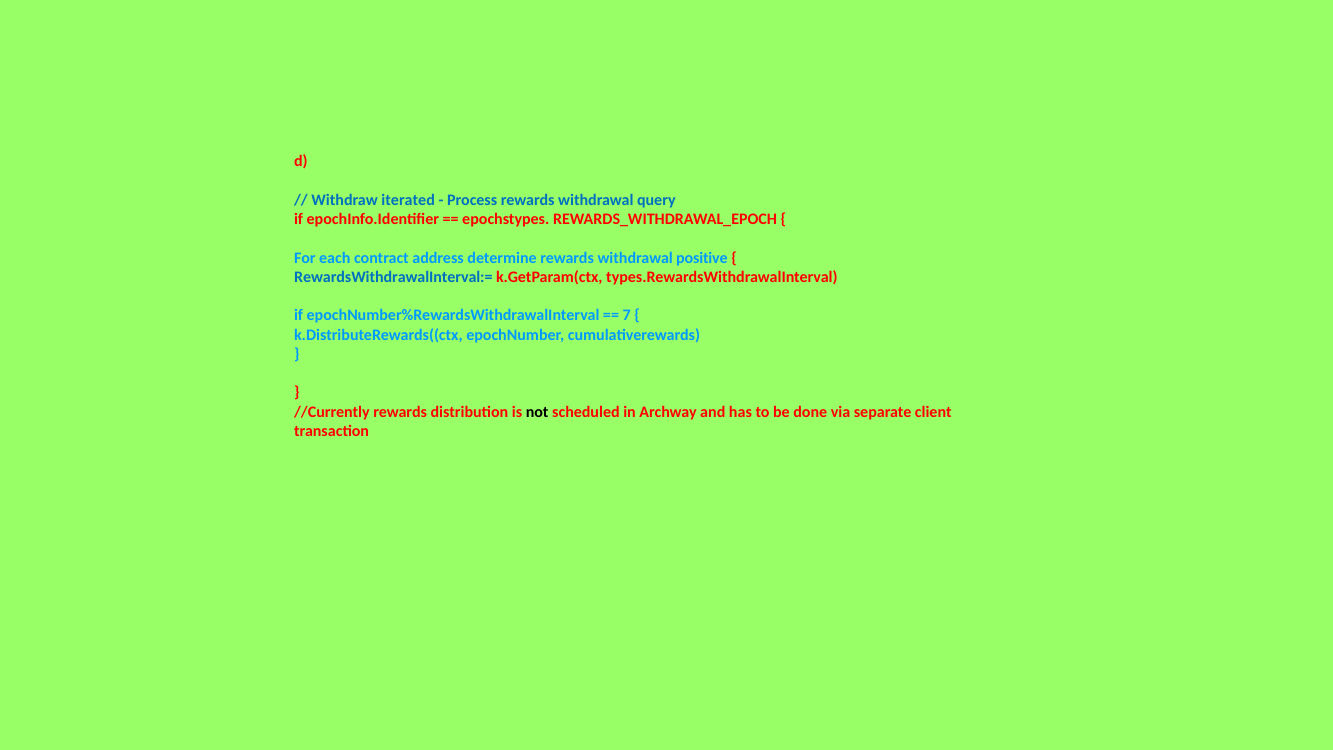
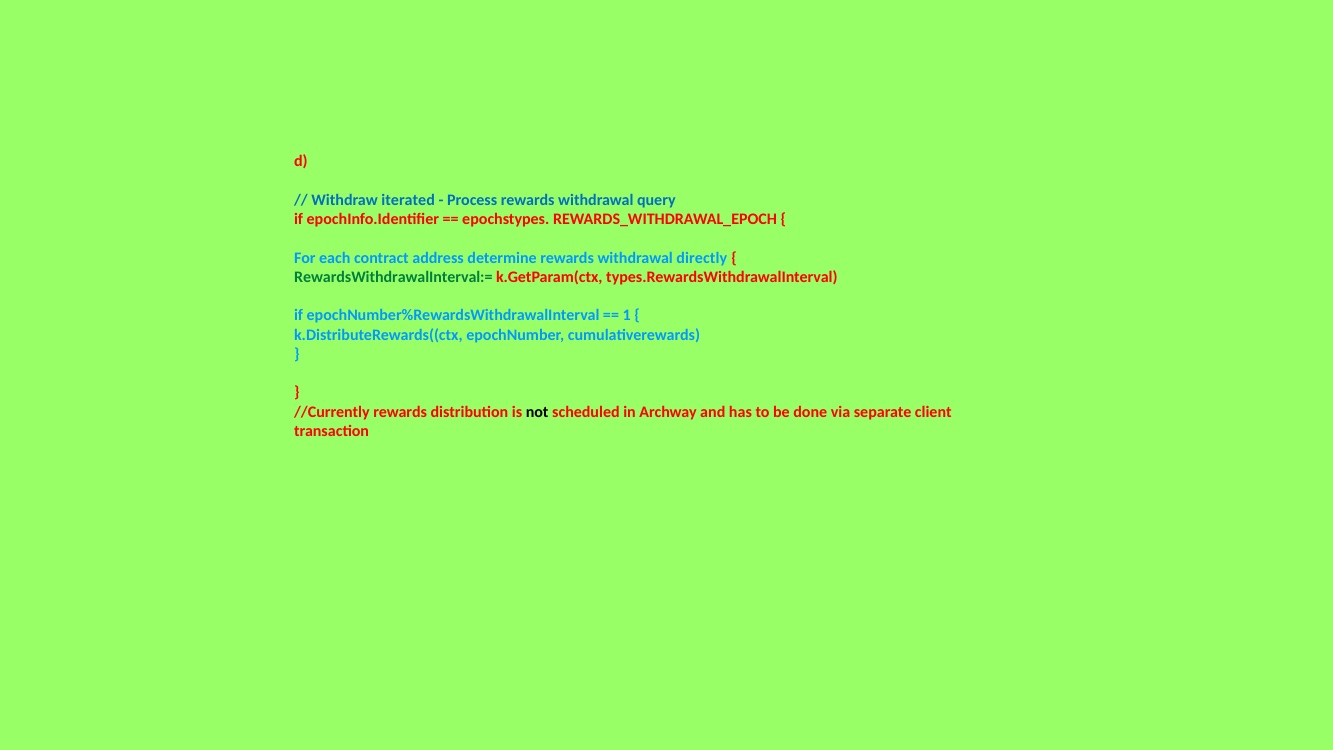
positive: positive -> directly (702, 258)
RewardsWithdrawalInterval:= colour: blue -> green (393, 277)
7: 7 -> 1 (627, 315)
